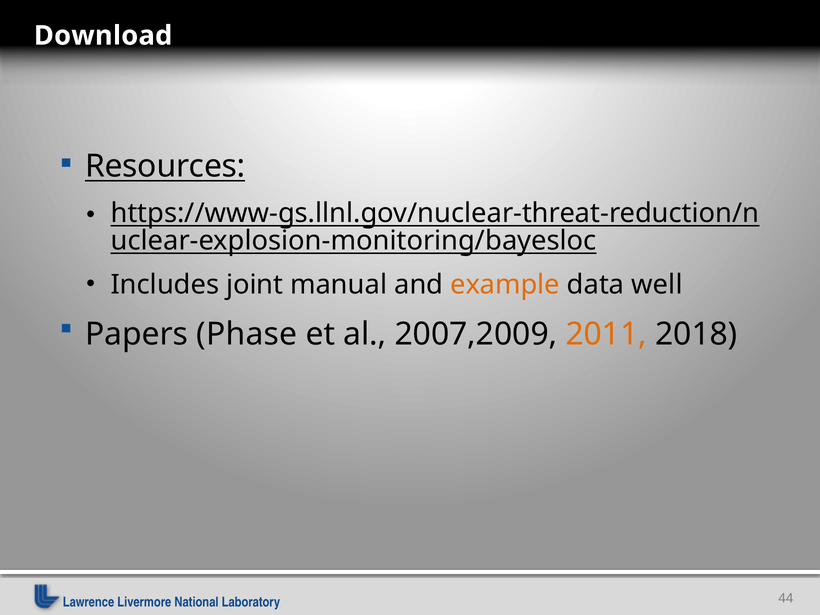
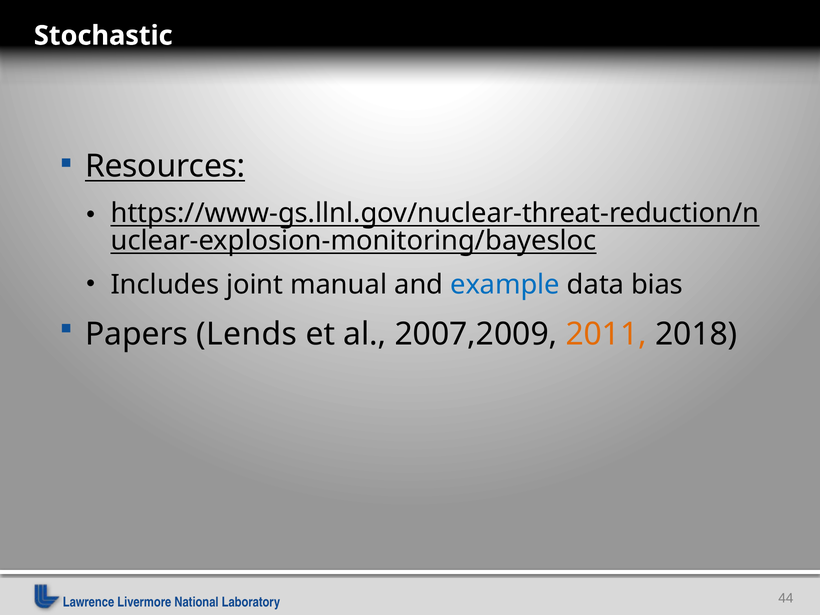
Download: Download -> Stochastic (103, 36)
example colour: orange -> blue (505, 285)
well: well -> bias (657, 285)
Phase: Phase -> Lends (247, 334)
